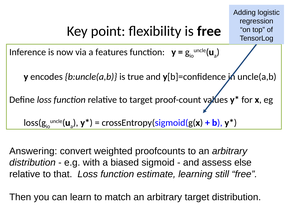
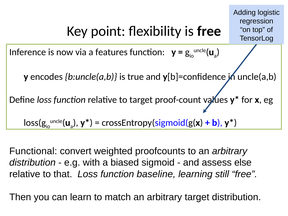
Answering: Answering -> Functional (33, 151)
estimate: estimate -> baseline (156, 174)
